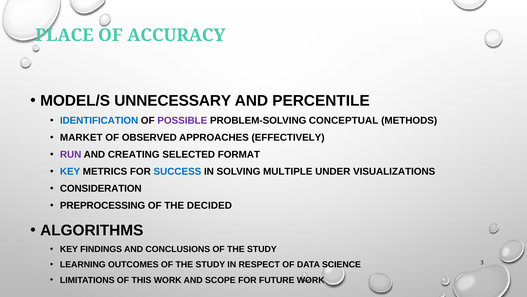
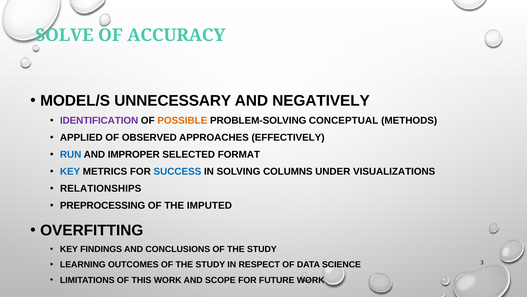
PLACE: PLACE -> SOLVE (64, 35)
PERCENTILE: PERCENTILE -> NEGATIVELY (321, 101)
IDENTIFICATION colour: blue -> purple (99, 120)
POSSIBLE colour: purple -> orange (182, 120)
MARKET: MARKET -> APPLIED (81, 137)
RUN colour: purple -> blue (71, 154)
CREATING: CREATING -> IMPROPER (134, 154)
MULTIPLE: MULTIPLE -> COLUMNS (288, 171)
CONSIDERATION: CONSIDERATION -> RELATIONSHIPS (101, 188)
DECIDED: DECIDED -> IMPUTED (209, 205)
ALGORITHMS: ALGORITHMS -> OVERFITTING (92, 230)
